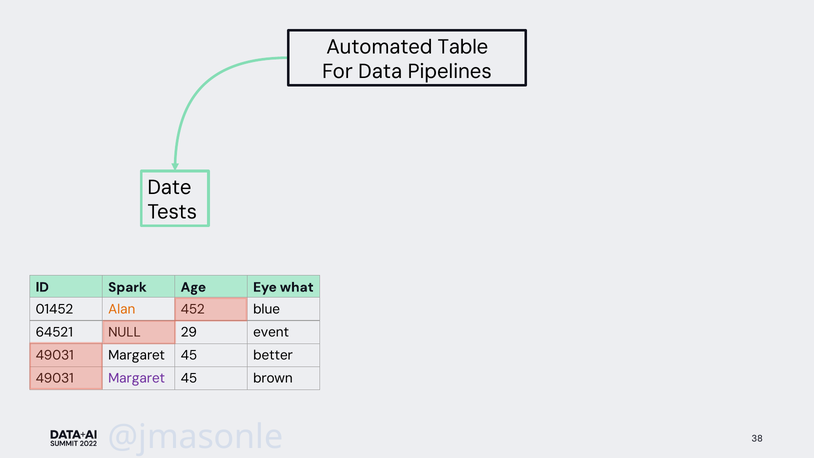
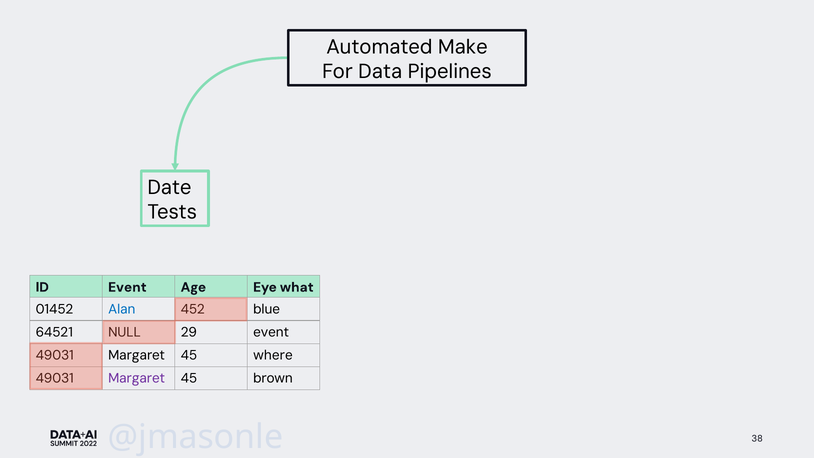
Table: Table -> Make (463, 47)
ID Spark: Spark -> Event (127, 287)
Alan colour: orange -> blue (122, 309)
better: better -> where (273, 355)
